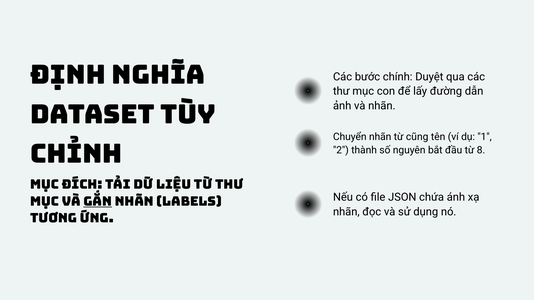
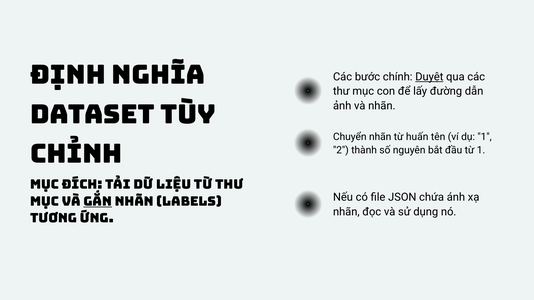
Duyệt underline: none -> present (429, 77)
cũng: cũng -> huấn (417, 137)
từ 8: 8 -> 1 (481, 150)
